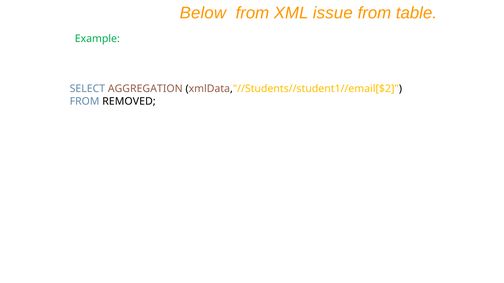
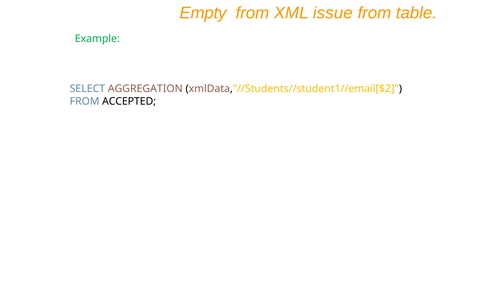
Below: Below -> Empty (203, 13)
REMOVED: REMOVED -> ACCEPTED (129, 101)
